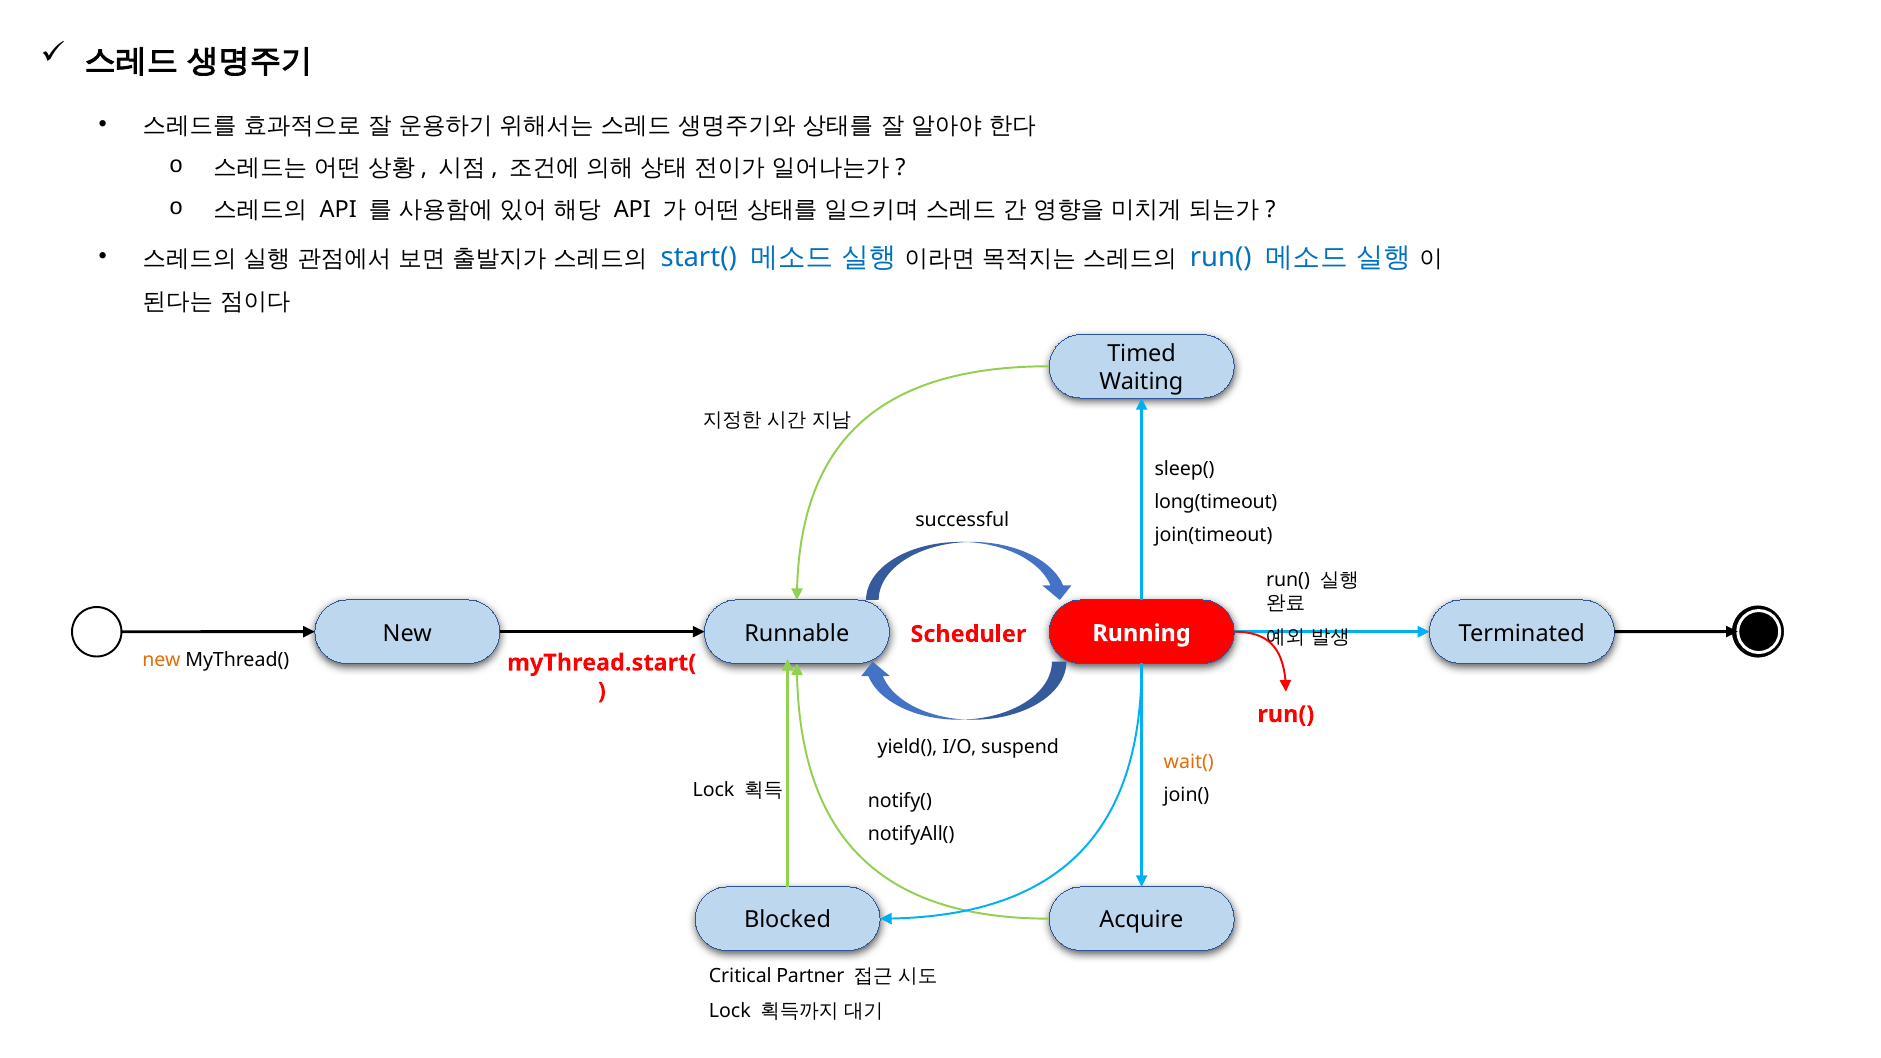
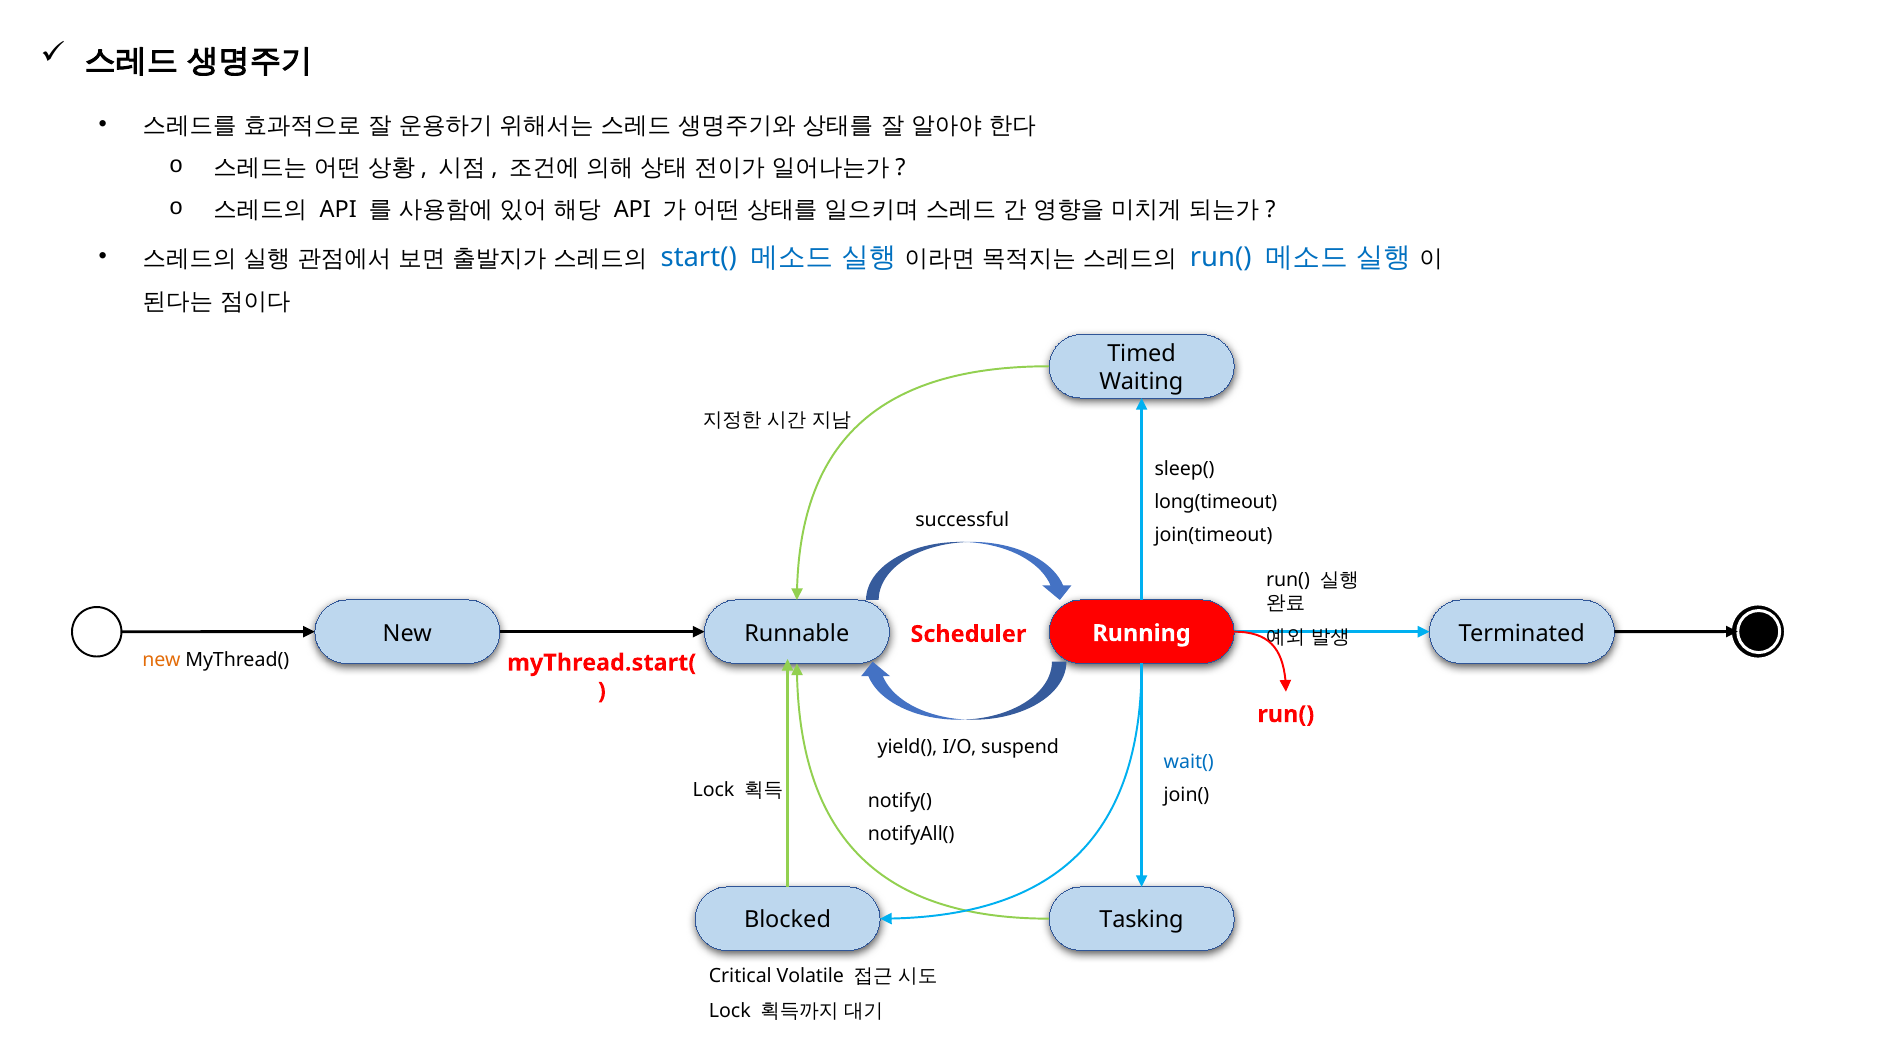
wait( colour: orange -> blue (1189, 762)
Acquire: Acquire -> Tasking (1142, 920)
Partner: Partner -> Volatile (810, 976)
